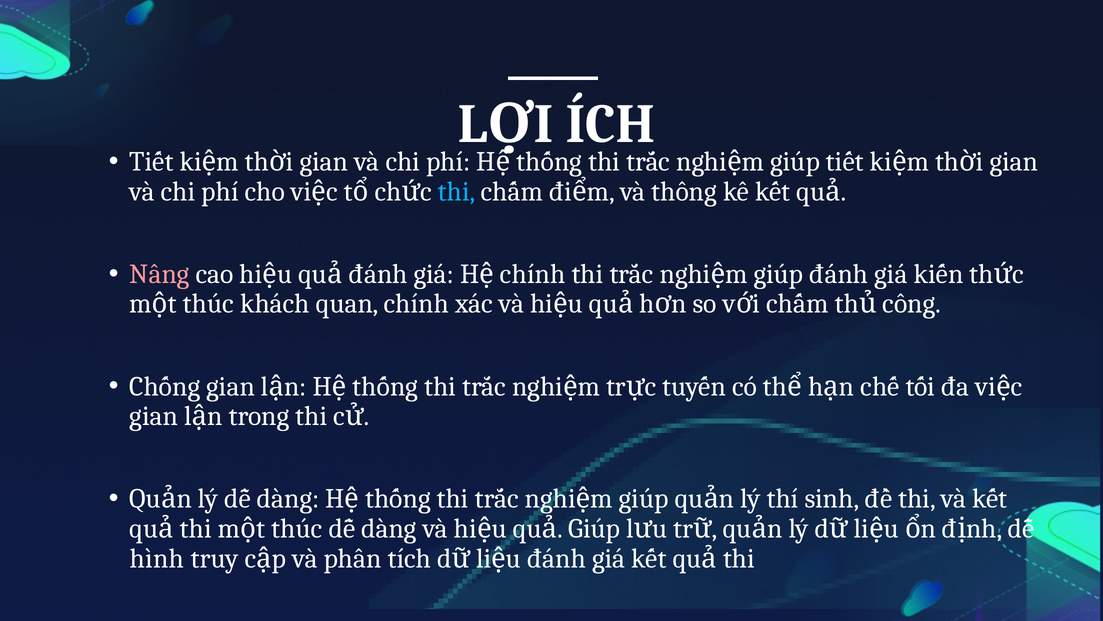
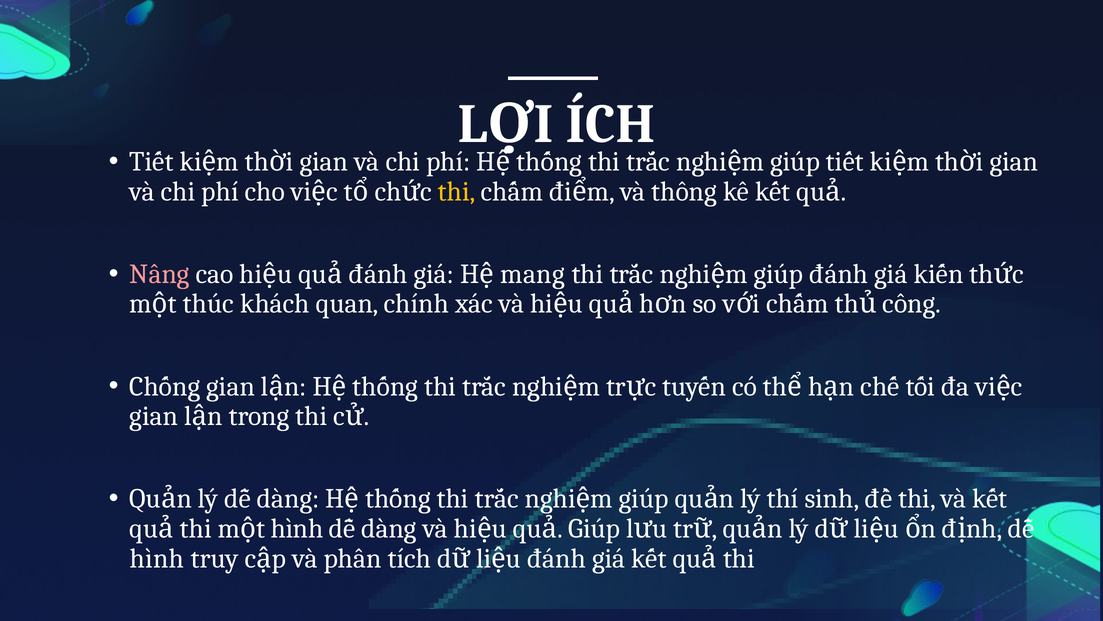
thi colour: light blue -> yellow (457, 191)
chính: chính -> mang (533, 274)
thúc: thúc -> hình (297, 528)
